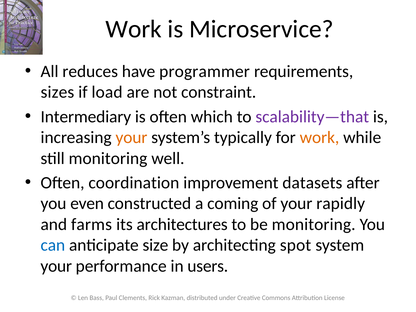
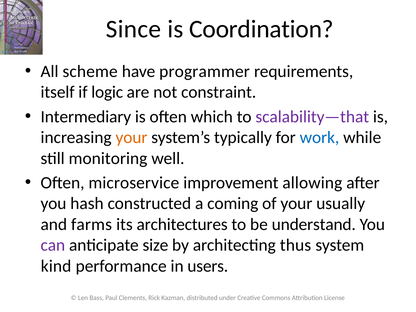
Work: Work -> Since (133, 29)
Microservice: Microservice -> Coordination (261, 29)
reduces: reduces -> scheme (90, 71)
sizes: sizes -> itself (58, 92)
load: load -> logic (107, 92)
work colour: orange -> blue (319, 138)
coordination: coordination -> microservice (134, 183)
datasets: datasets -> allowing (312, 183)
even: even -> hash (87, 204)
rapidly: rapidly -> usually (341, 204)
be monitoring: monitoring -> understand (314, 224)
can colour: blue -> purple (53, 245)
spot: spot -> thus (296, 245)
your: your -> kind (56, 266)
